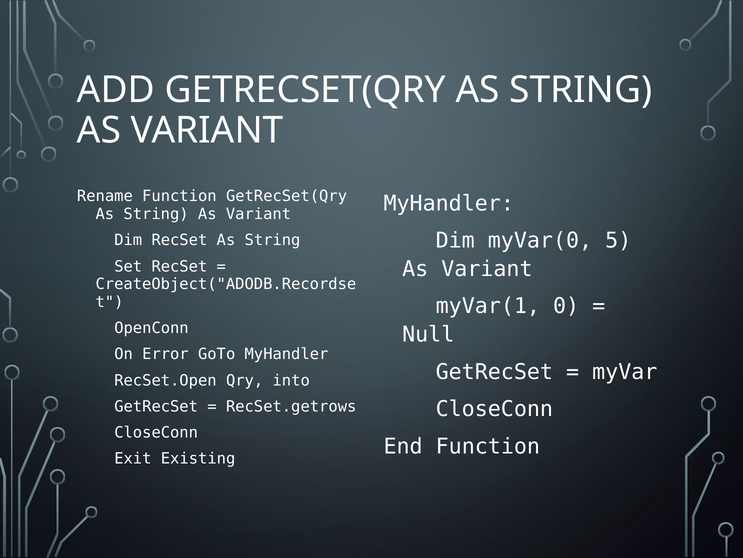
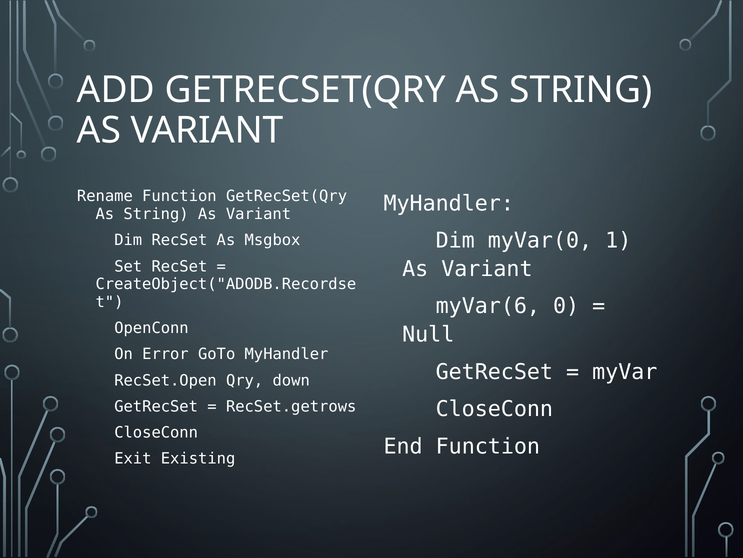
5: 5 -> 1 (618, 240)
RecSet As String: String -> Msgbox (273, 240)
myVar(1: myVar(1 -> myVar(6 (488, 306)
into: into -> down (291, 380)
